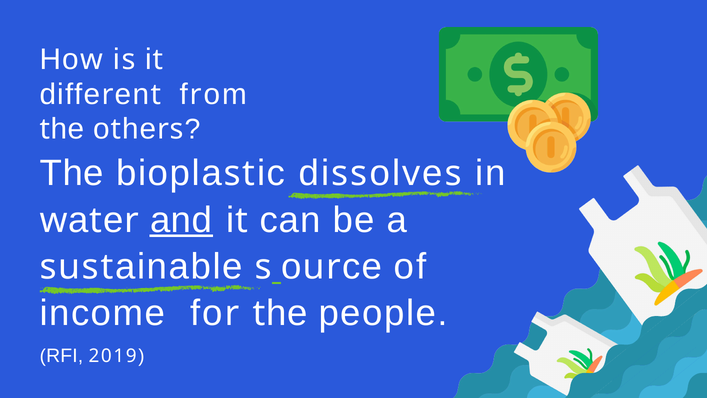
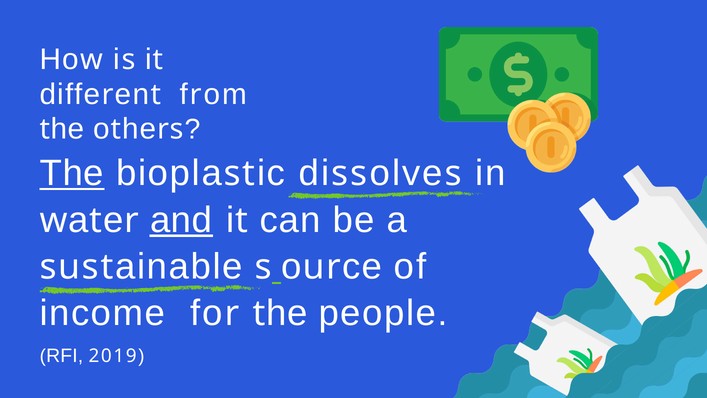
The underline: none -> present (72, 173)
